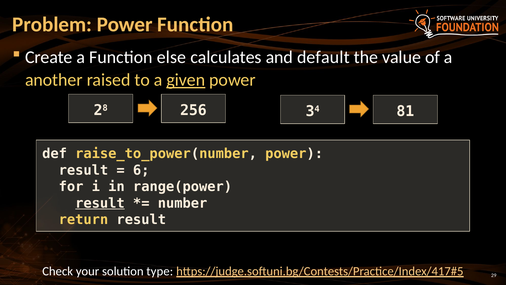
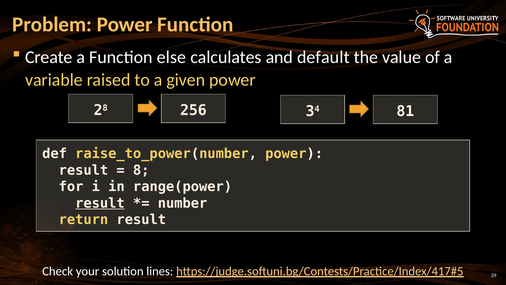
another: another -> variable (54, 80)
given underline: present -> none (186, 80)
6: 6 -> 8 (141, 170)
type: type -> lines (160, 271)
